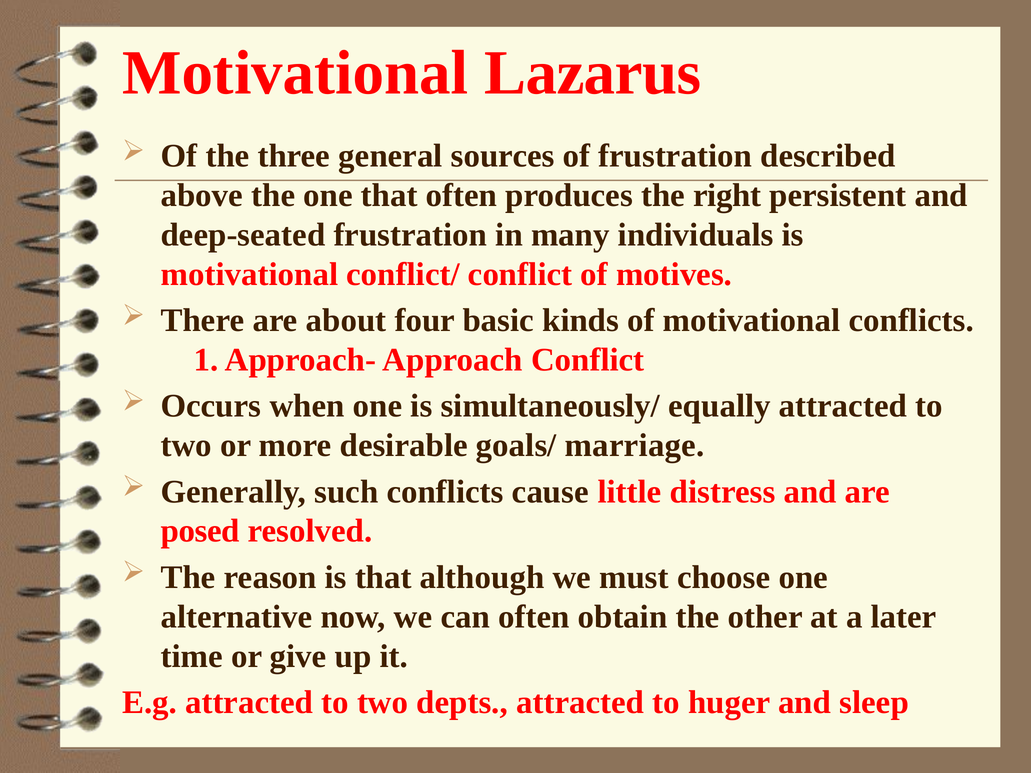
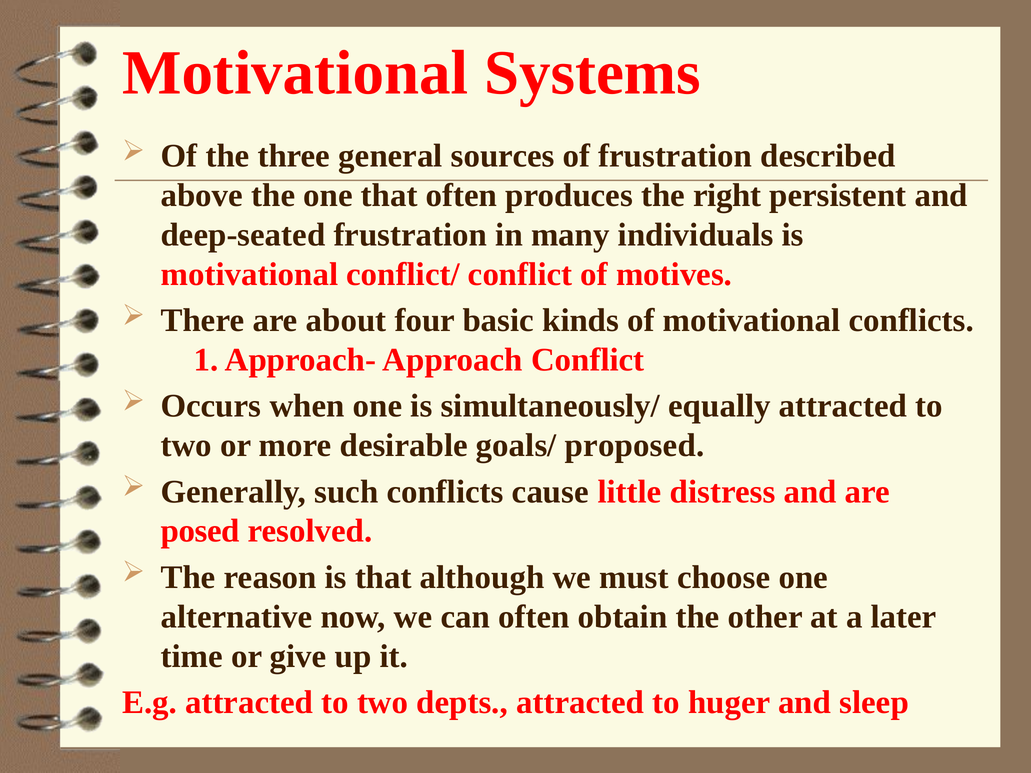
Lazarus: Lazarus -> Systems (592, 73)
marriage: marriage -> proposed (635, 446)
